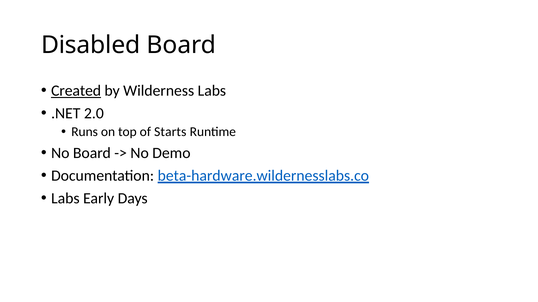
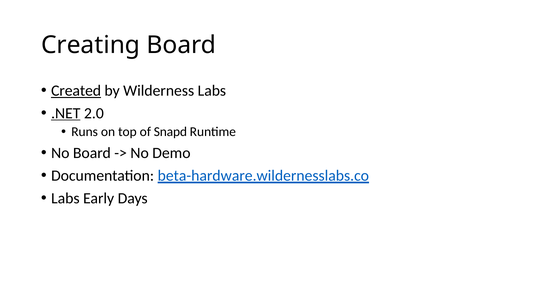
Disabled: Disabled -> Creating (91, 45)
.NET underline: none -> present (66, 114)
Starts: Starts -> Snapd (170, 132)
